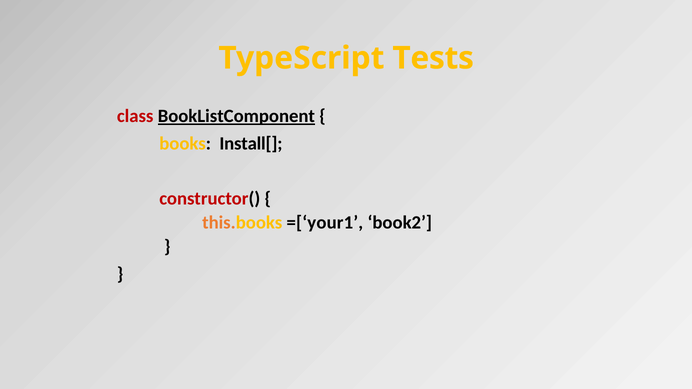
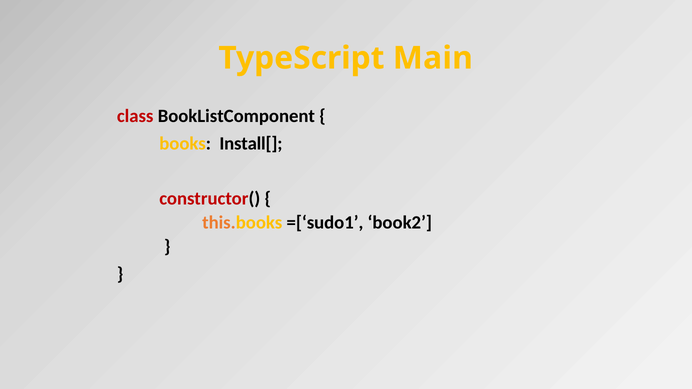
Tests: Tests -> Main (433, 58)
BookListComponent underline: present -> none (236, 116)
=[‘your1: =[‘your1 -> =[‘sudo1 (325, 223)
